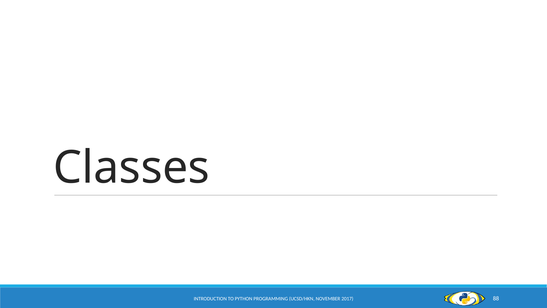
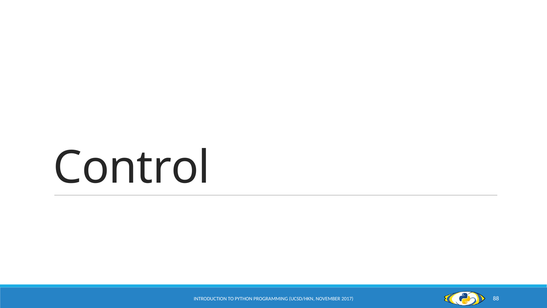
Classes: Classes -> Control (132, 168)
